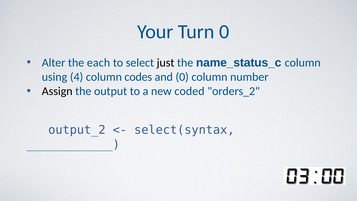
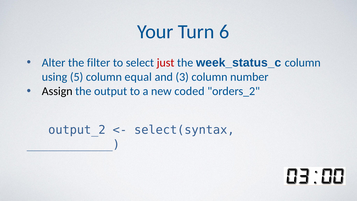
Turn 0: 0 -> 6 (224, 32)
each: each -> filter (99, 63)
just colour: black -> red (166, 63)
name_status_c: name_status_c -> week_status_c (239, 63)
4: 4 -> 5 (77, 77)
codes: codes -> equal (138, 77)
and 0: 0 -> 3 (182, 77)
